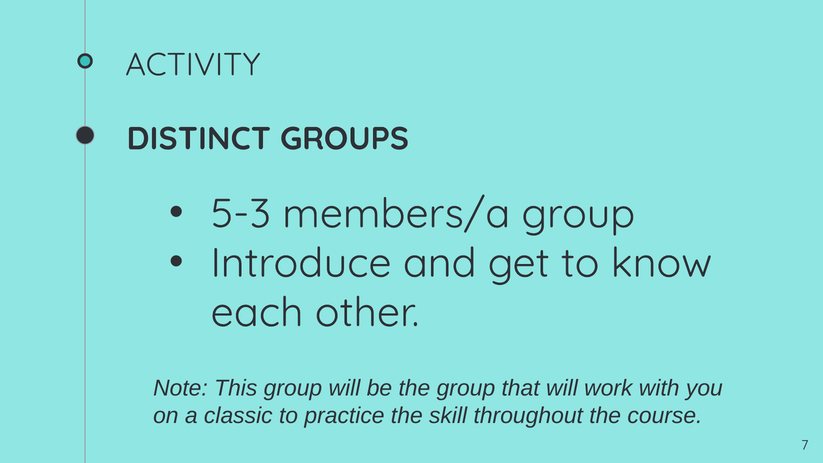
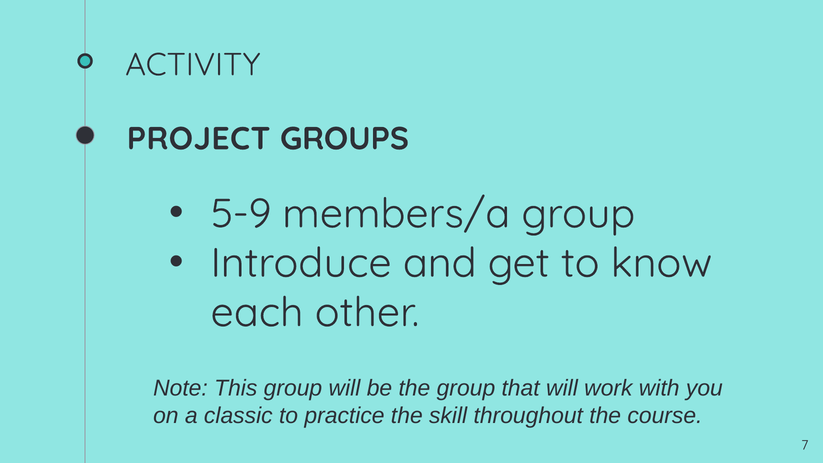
DISTINCT: DISTINCT -> PROJECT (199, 139)
5-3: 5-3 -> 5-9 (241, 214)
